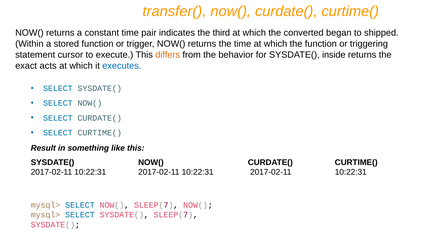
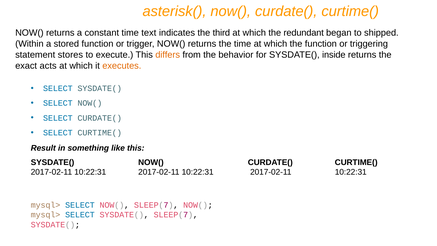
transfer(: transfer( -> asterisk( (174, 11)
pair: pair -> text (149, 33)
converted: converted -> redundant (304, 33)
cursor: cursor -> stores (70, 55)
executes colour: blue -> orange (122, 66)
